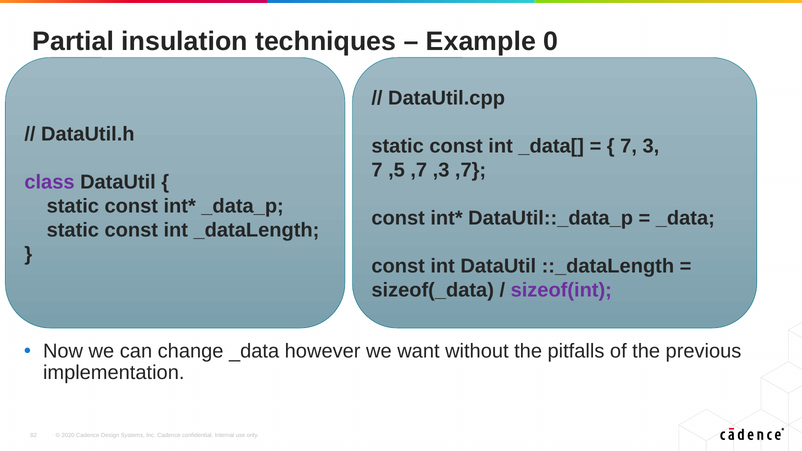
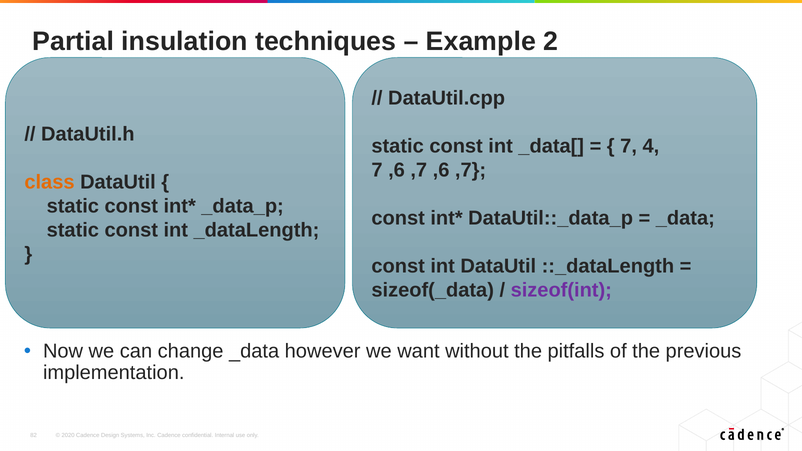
0: 0 -> 2 (551, 41)
3: 3 -> 4 (651, 146)
7 ,5: ,5 -> ,6 (396, 170)
,7 ,3: ,3 -> ,6 (441, 170)
class colour: purple -> orange (49, 182)
